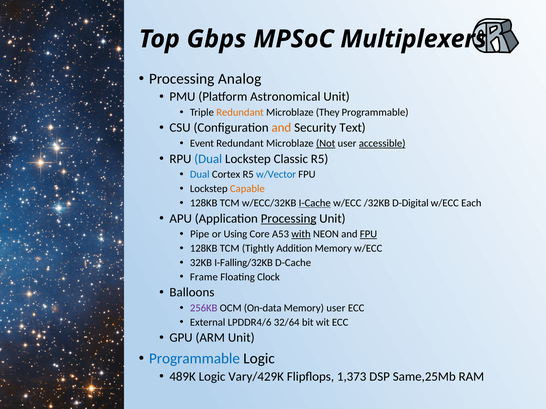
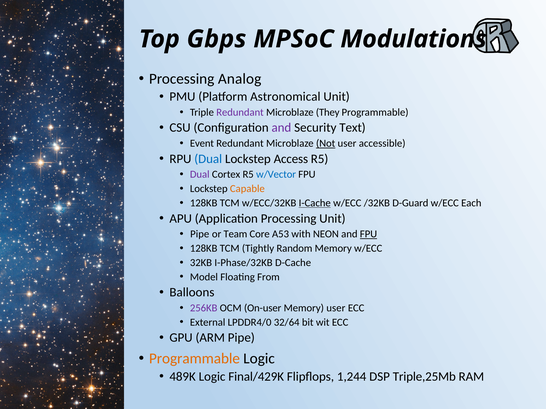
Multiplexers: Multiplexers -> Modulations (414, 39)
Redundant colour: orange -> purple (240, 112)
and colour: orange -> purple (281, 128)
accessible underline: present -> none (382, 143)
Classic: Classic -> Access (291, 159)
Dual colour: blue -> purple (200, 175)
D-Digital: D-Digital -> D-Guard (410, 203)
Processing underline: present -> none (289, 219)
Using: Using -> Team (235, 234)
with underline: present -> none (301, 234)
Addition: Addition -> Random (294, 249)
I-Falling/32KB: I-Falling/32KB -> I-Phase/32KB (244, 263)
Frame: Frame -> Model (204, 277)
Clock: Clock -> From (268, 277)
On-data: On-data -> On-user (263, 308)
LPDDR4/6: LPDDR4/6 -> LPDDR4/0 (250, 323)
ARM Unit: Unit -> Pipe (241, 338)
Programmable colour: blue -> orange (194, 359)
Vary/429K: Vary/429K -> Final/429K (256, 377)
1,373: 1,373 -> 1,244 (352, 377)
Same,25Mb: Same,25Mb -> Triple,25Mb (424, 377)
